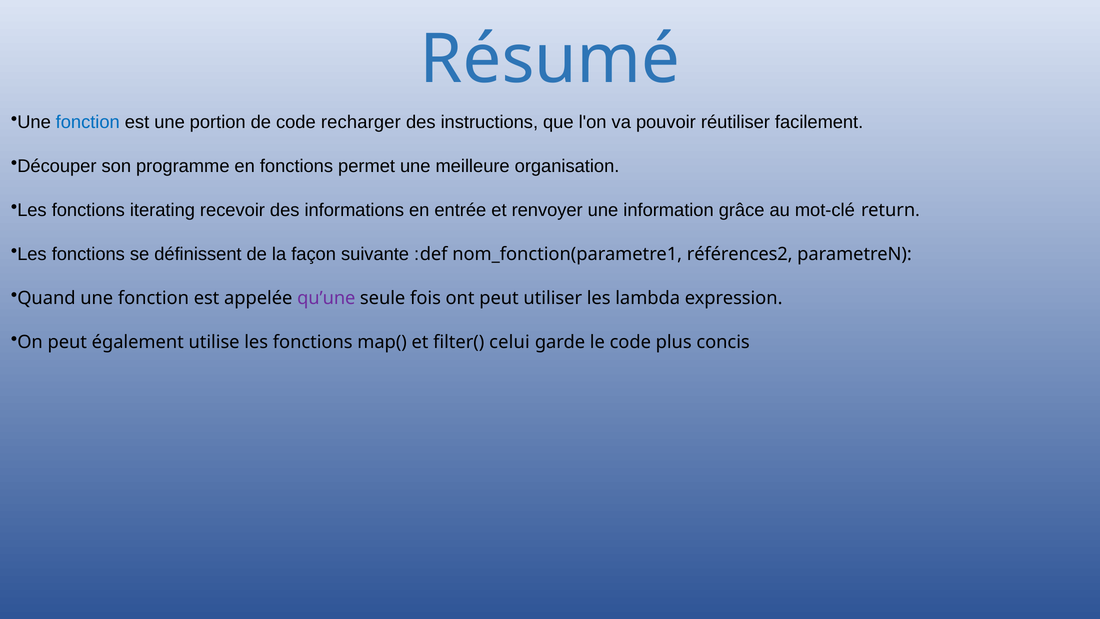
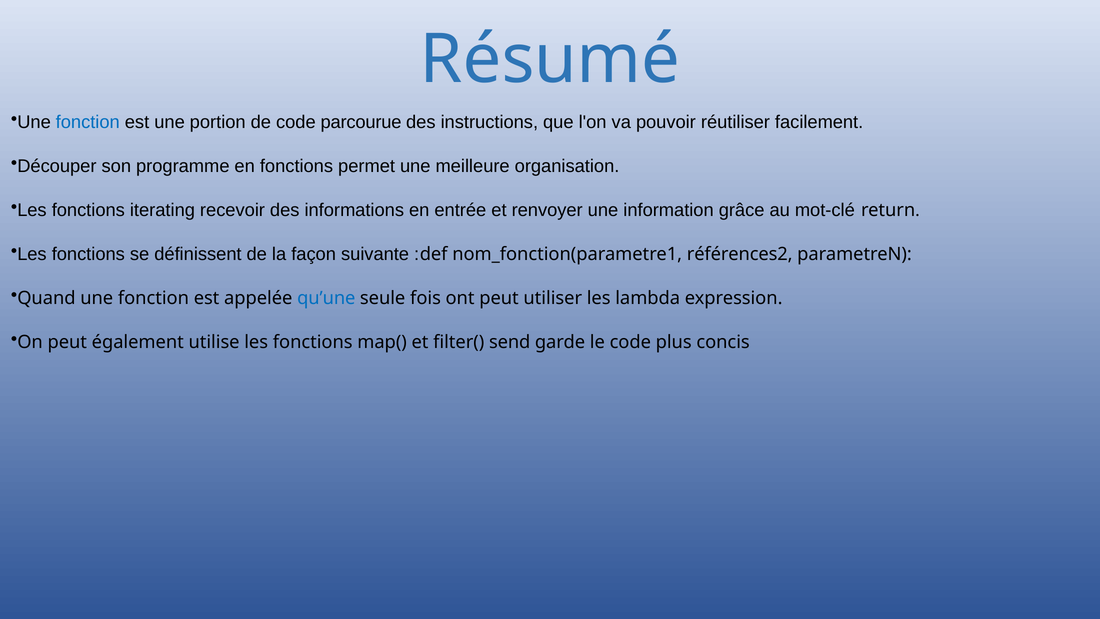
recharger: recharger -> parcourue (361, 122)
qu’une colour: purple -> blue (326, 298)
celui: celui -> send (510, 342)
